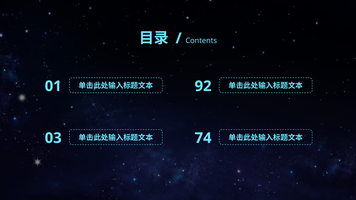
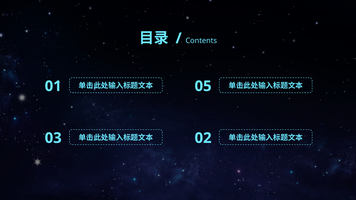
92: 92 -> 05 (203, 86)
74: 74 -> 02 (203, 138)
